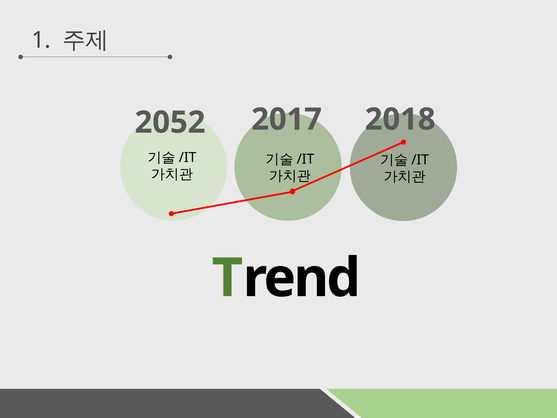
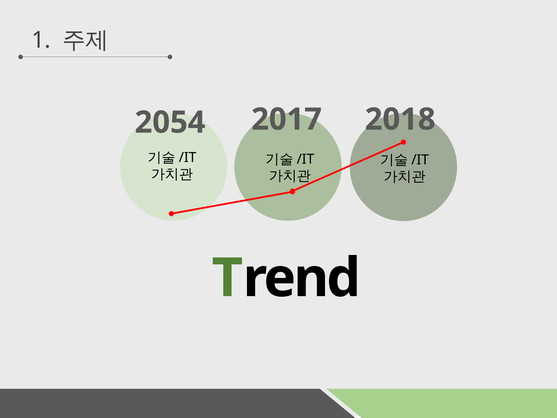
2052: 2052 -> 2054 (170, 122)
